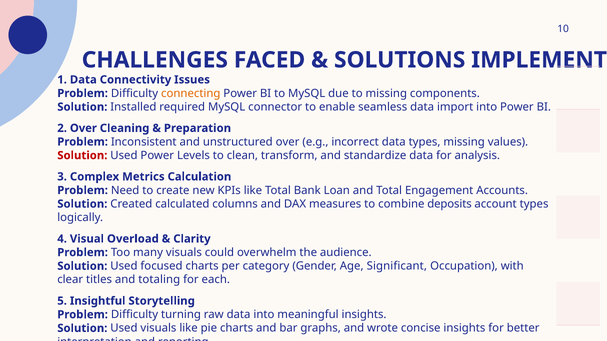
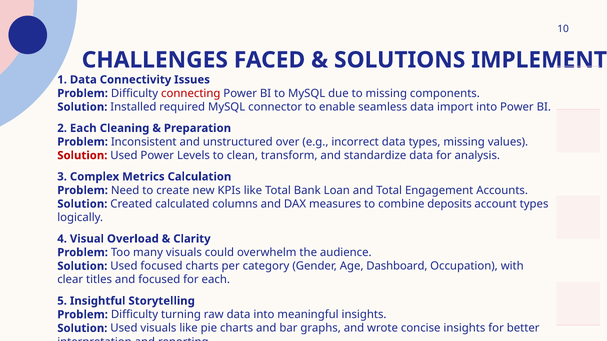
connecting colour: orange -> red (191, 93)
2 Over: Over -> Each (83, 128)
Significant: Significant -> Dashboard (397, 266)
and totaling: totaling -> focused (159, 280)
